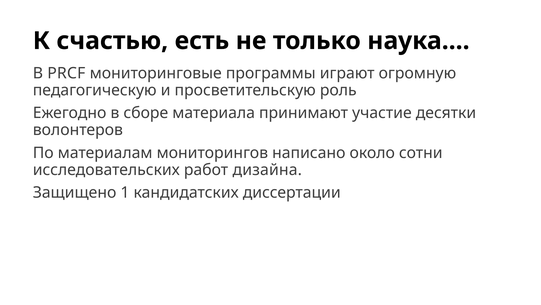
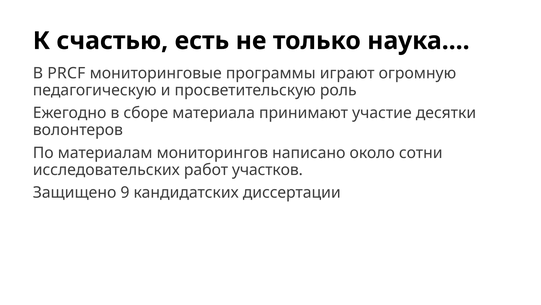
дизайна: дизайна -> участков (267, 170)
1: 1 -> 9 (125, 192)
